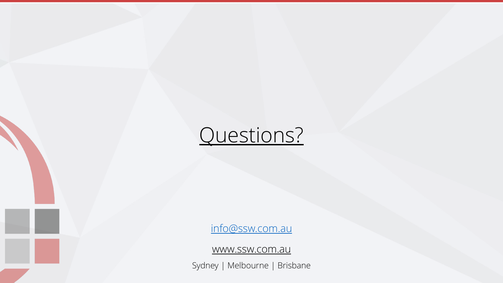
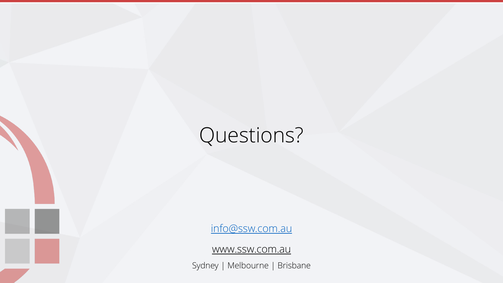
Questions underline: present -> none (251, 136)
